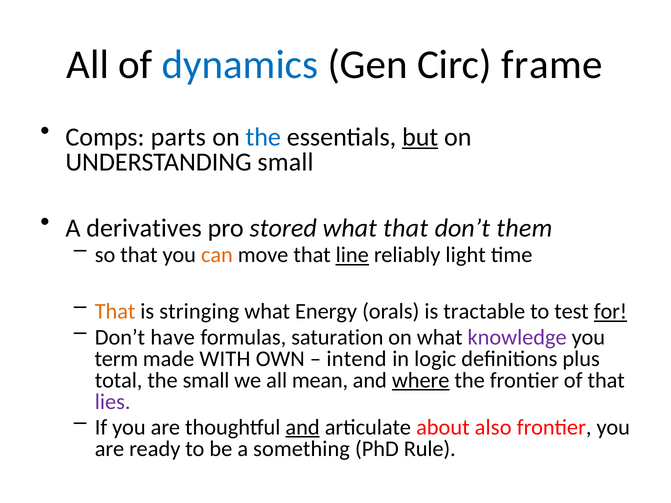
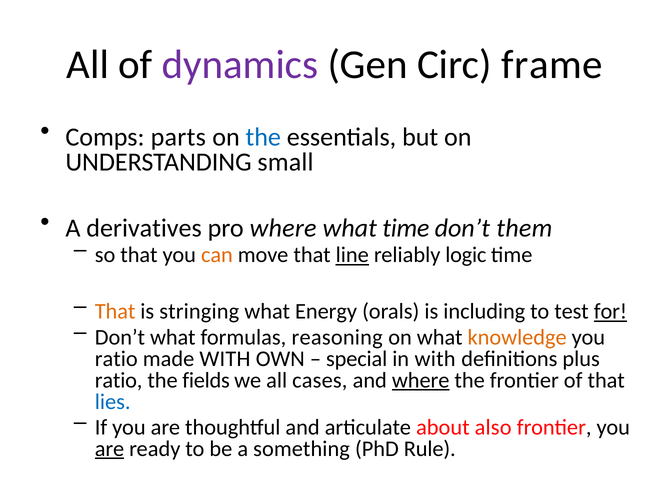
dynamics colour: blue -> purple (240, 65)
but underline: present -> none (420, 137)
pro stored: stored -> where (283, 228)
what that: that -> time (406, 228)
light: light -> logic (466, 255)
tractable: tractable -> including (484, 312)
Don’t have: have -> what (173, 337)
saturation: saturation -> reasoning (337, 337)
knowledge colour: purple -> orange (517, 337)
term: term -> ratio (116, 359)
intend: intend -> special (357, 359)
in logic: logic -> with (435, 359)
total: total -> ratio (119, 380)
the small: small -> fields (206, 380)
mean: mean -> cases (320, 380)
lies colour: purple -> blue (113, 402)
and underline: present -> none (303, 427)
are underline: none -> present (109, 449)
